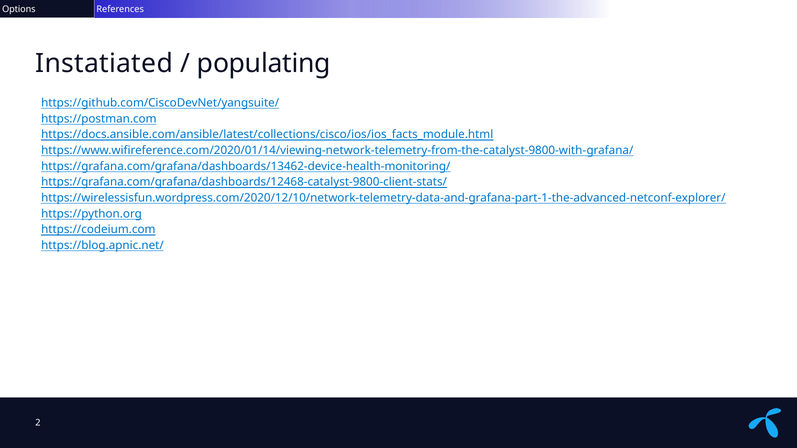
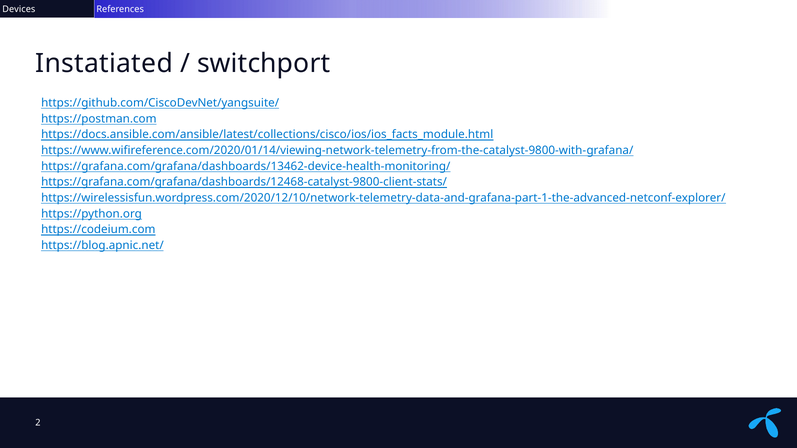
Options: Options -> Devices (19, 9)
populating: populating -> switchport (264, 63)
